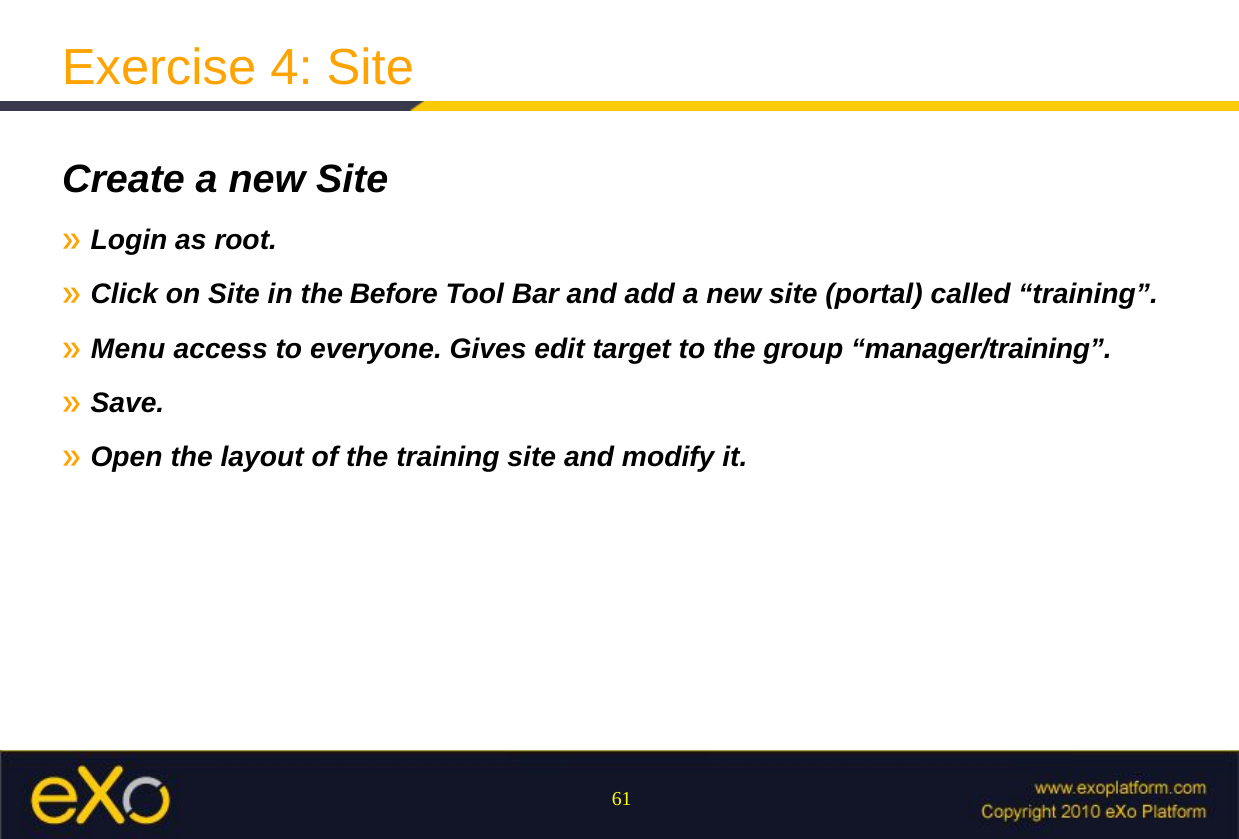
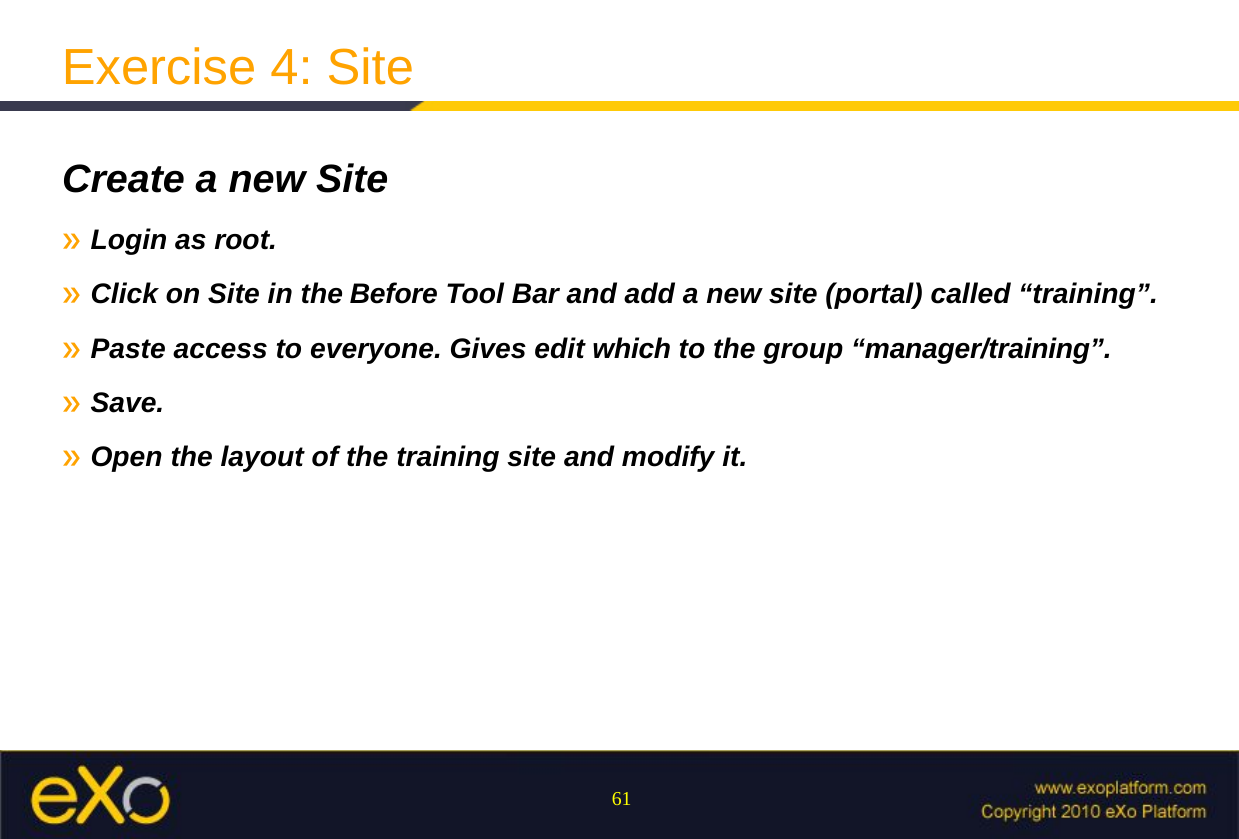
Menu: Menu -> Paste (128, 349)
target: target -> which (632, 349)
